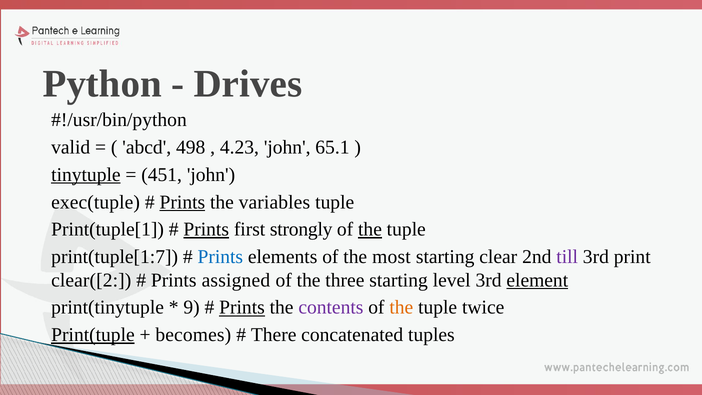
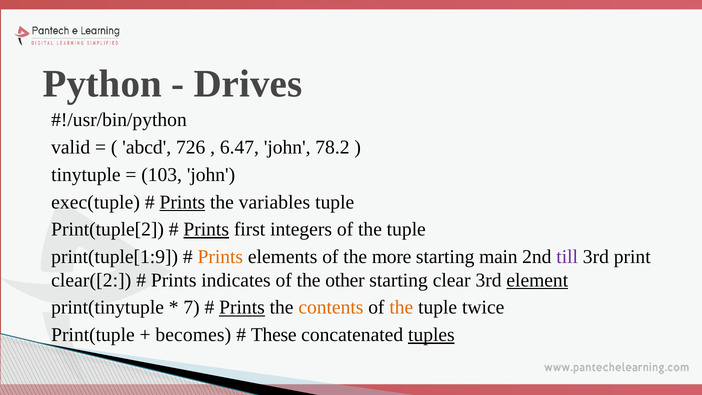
498: 498 -> 726 (191, 147)
4.23: 4.23 -> 6.47 (239, 147)
65.1: 65.1 -> 78.2 (332, 147)
tinytuple underline: present -> none (86, 175)
451: 451 -> 103 (162, 175)
Print(tuple[1: Print(tuple[1 -> Print(tuple[2 (108, 229)
strongly: strongly -> integers (301, 229)
the underline: present -> none (370, 229)
print(tuple[1:7: print(tuple[1:7 -> print(tuple[1:9 (115, 257)
Prints colour: blue -> orange (220, 257)
most: most -> more (392, 257)
clear: clear -> main (498, 257)
assigned: assigned -> indicates (236, 280)
three: three -> other (345, 280)
level: level -> clear (452, 280)
9: 9 -> 7 (192, 307)
contents colour: purple -> orange (331, 307)
Print(tuple underline: present -> none (93, 335)
There: There -> These (274, 335)
tuples underline: none -> present (431, 335)
